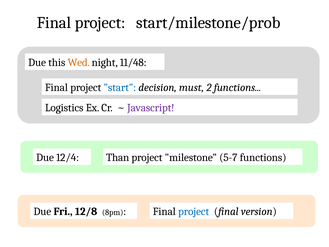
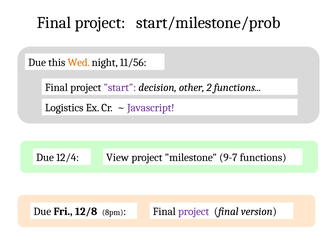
11/48: 11/48 -> 11/56 (133, 62)
start colour: blue -> purple (120, 87)
must: must -> other (192, 87)
Than: Than -> View (118, 157)
5-7: 5-7 -> 9-7 (228, 157)
project colour: blue -> purple (194, 211)
